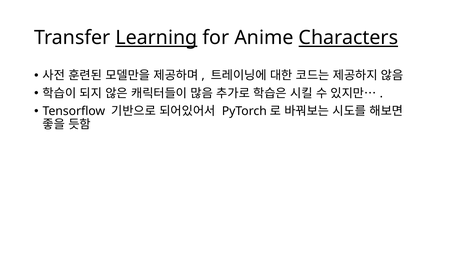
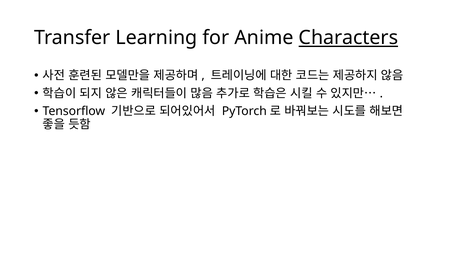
Learning underline: present -> none (156, 38)
